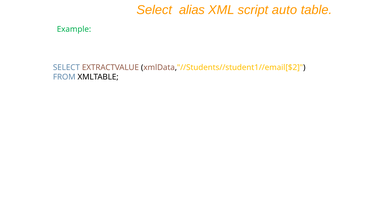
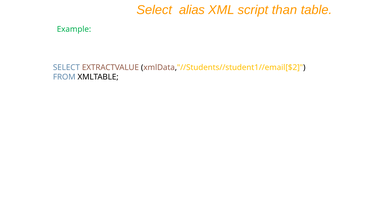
auto: auto -> than (284, 10)
